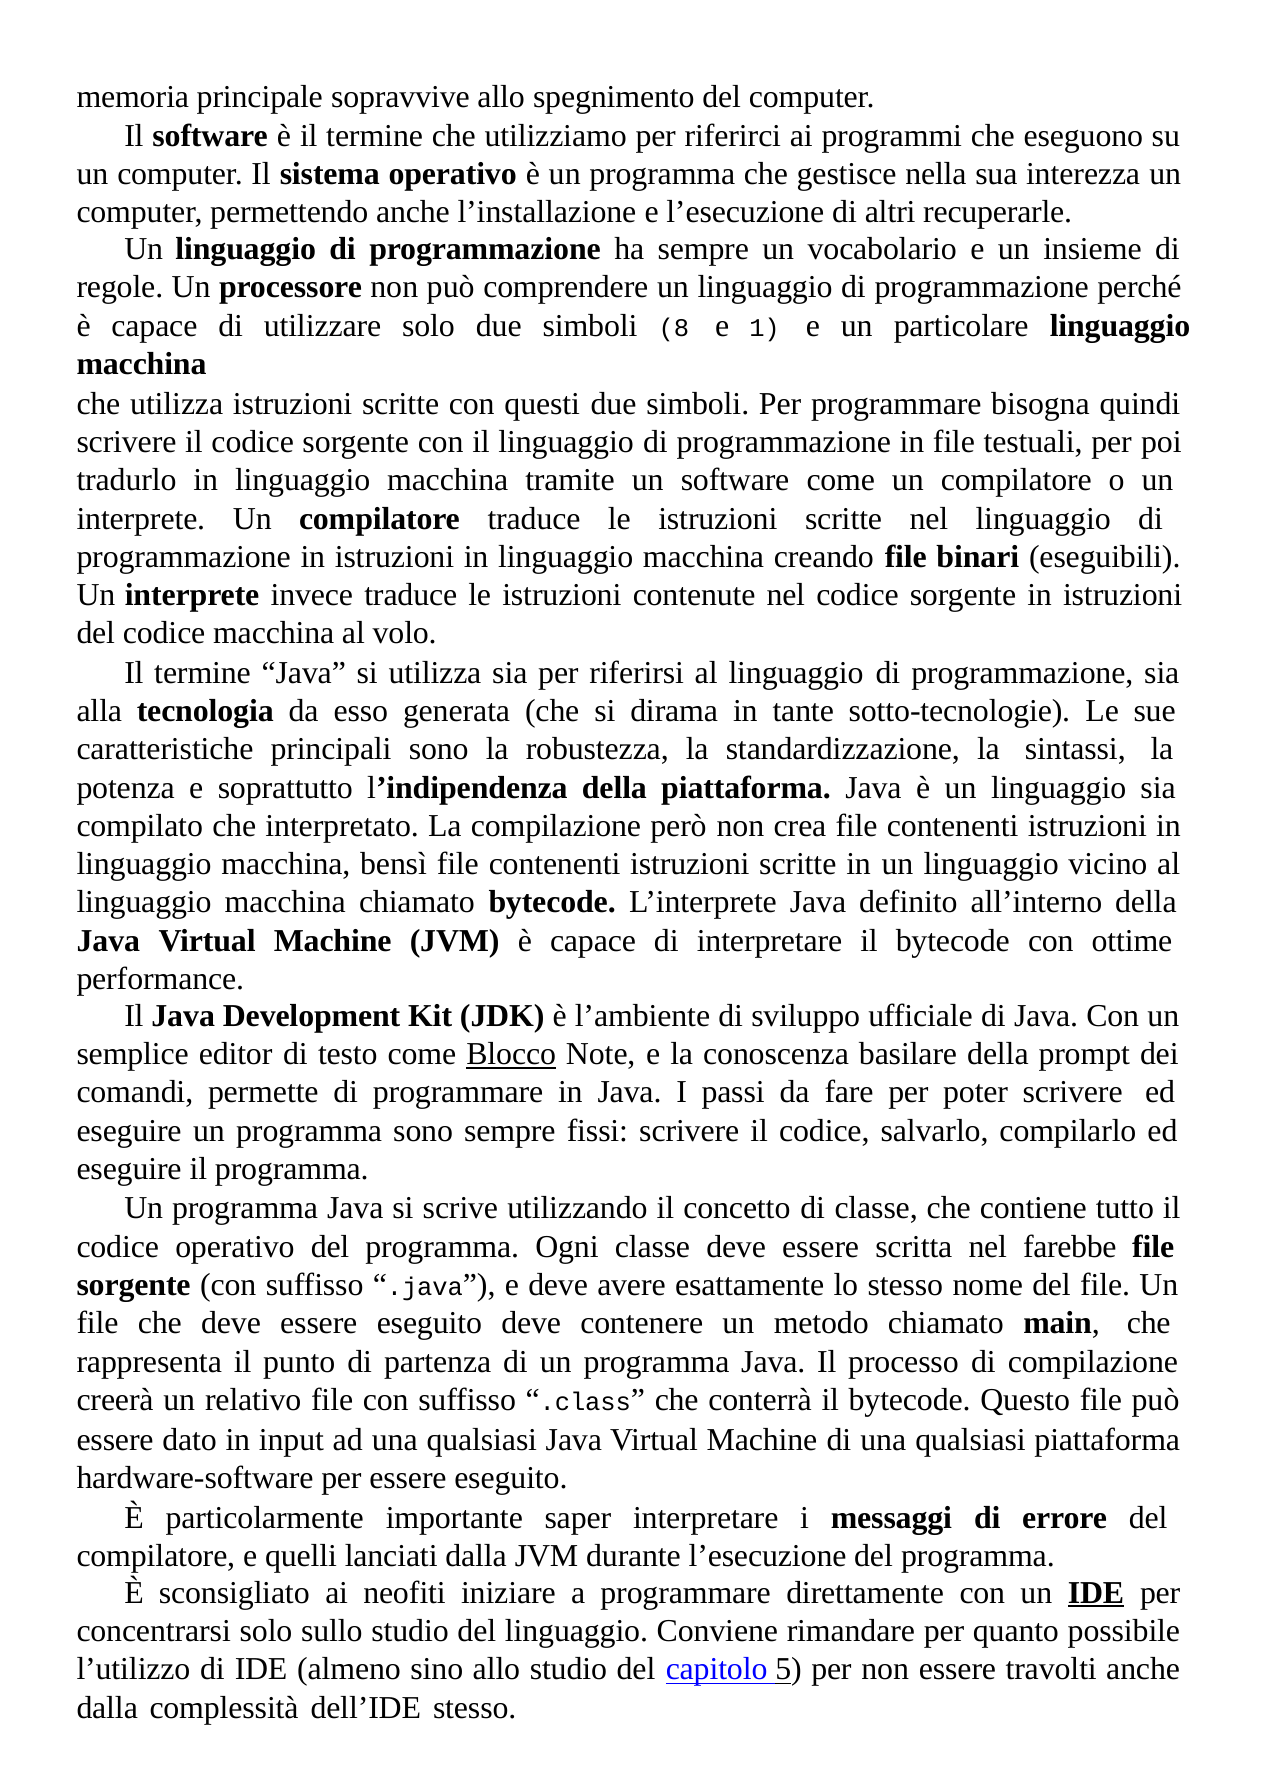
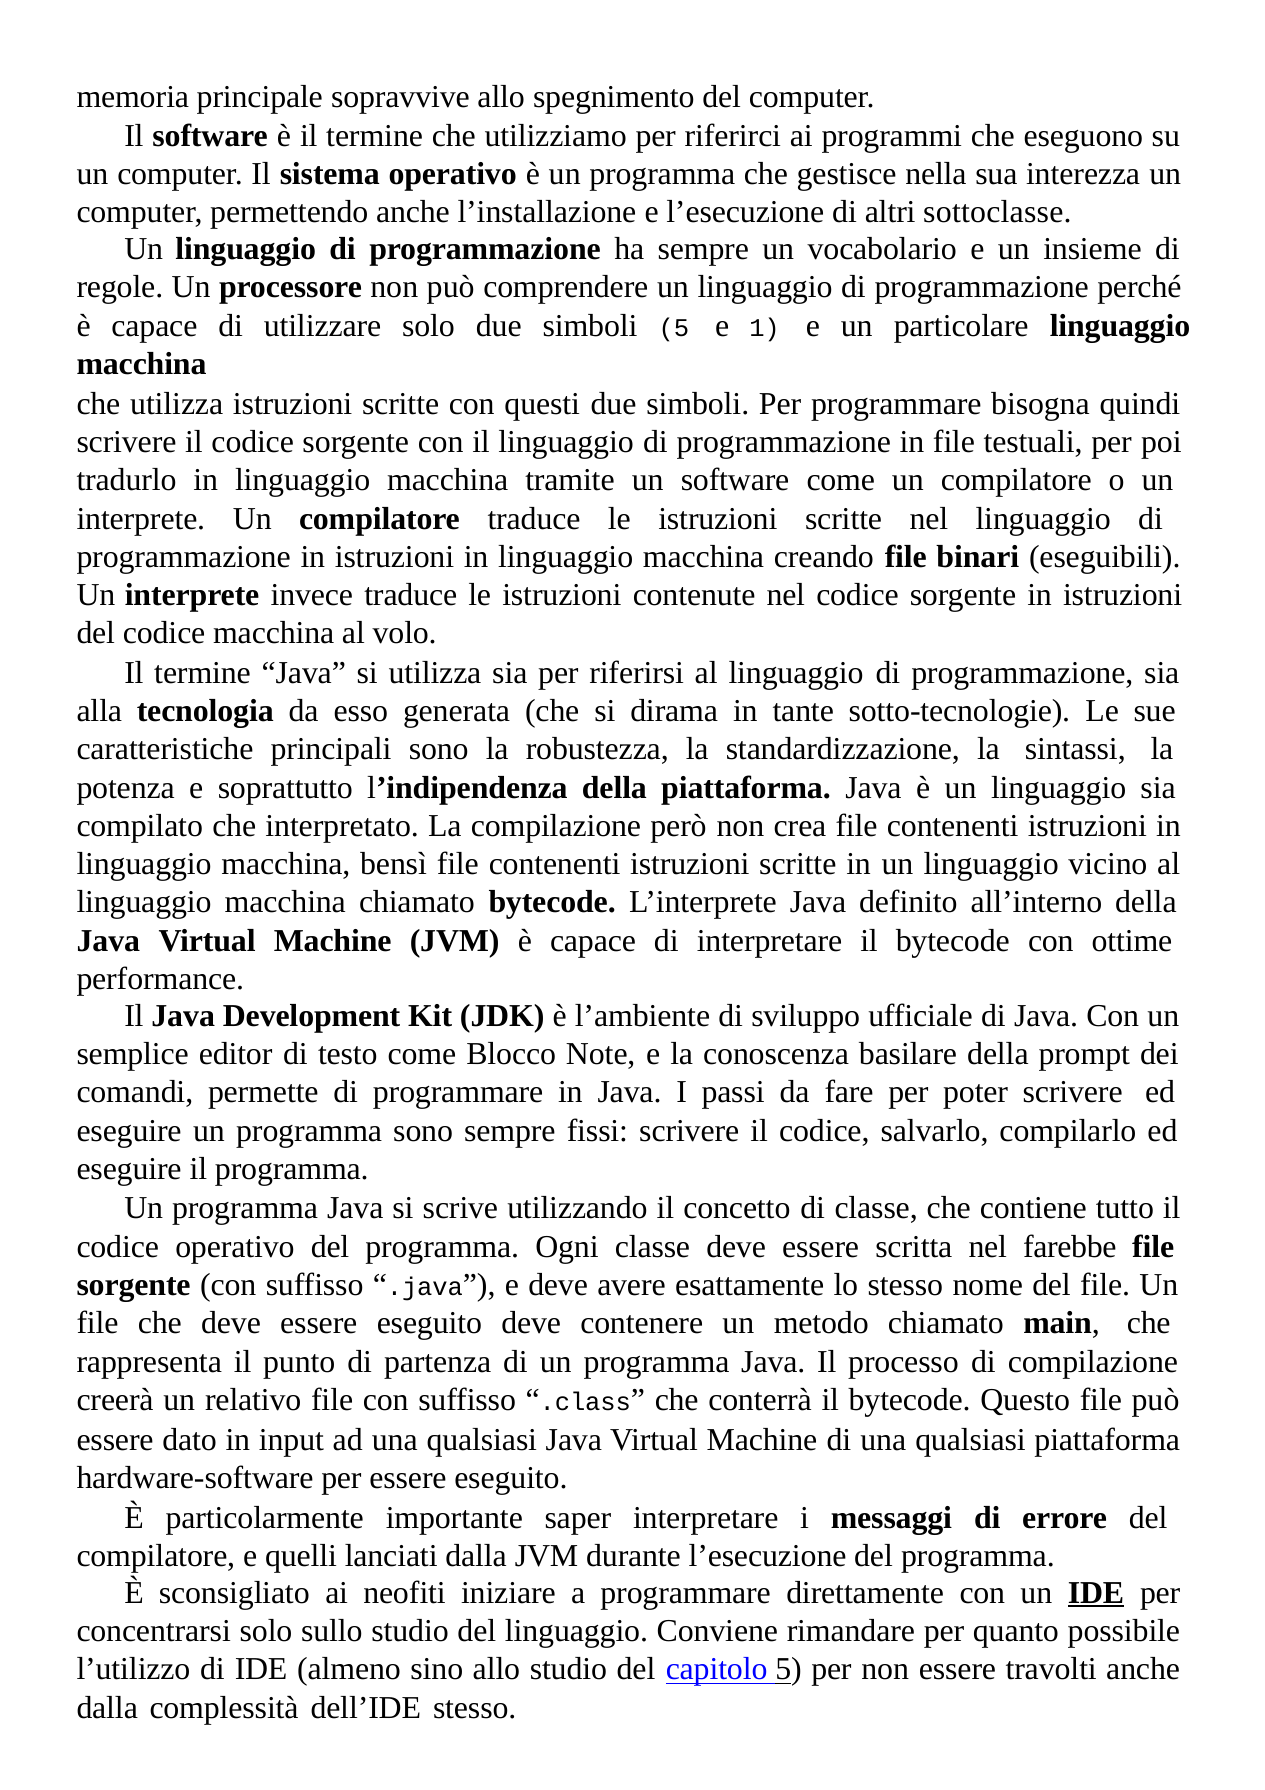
recuperarle: recuperarle -> sottoclasse (997, 212)
simboli 8: 8 -> 5 (674, 328)
Blocco underline: present -> none (511, 1054)
